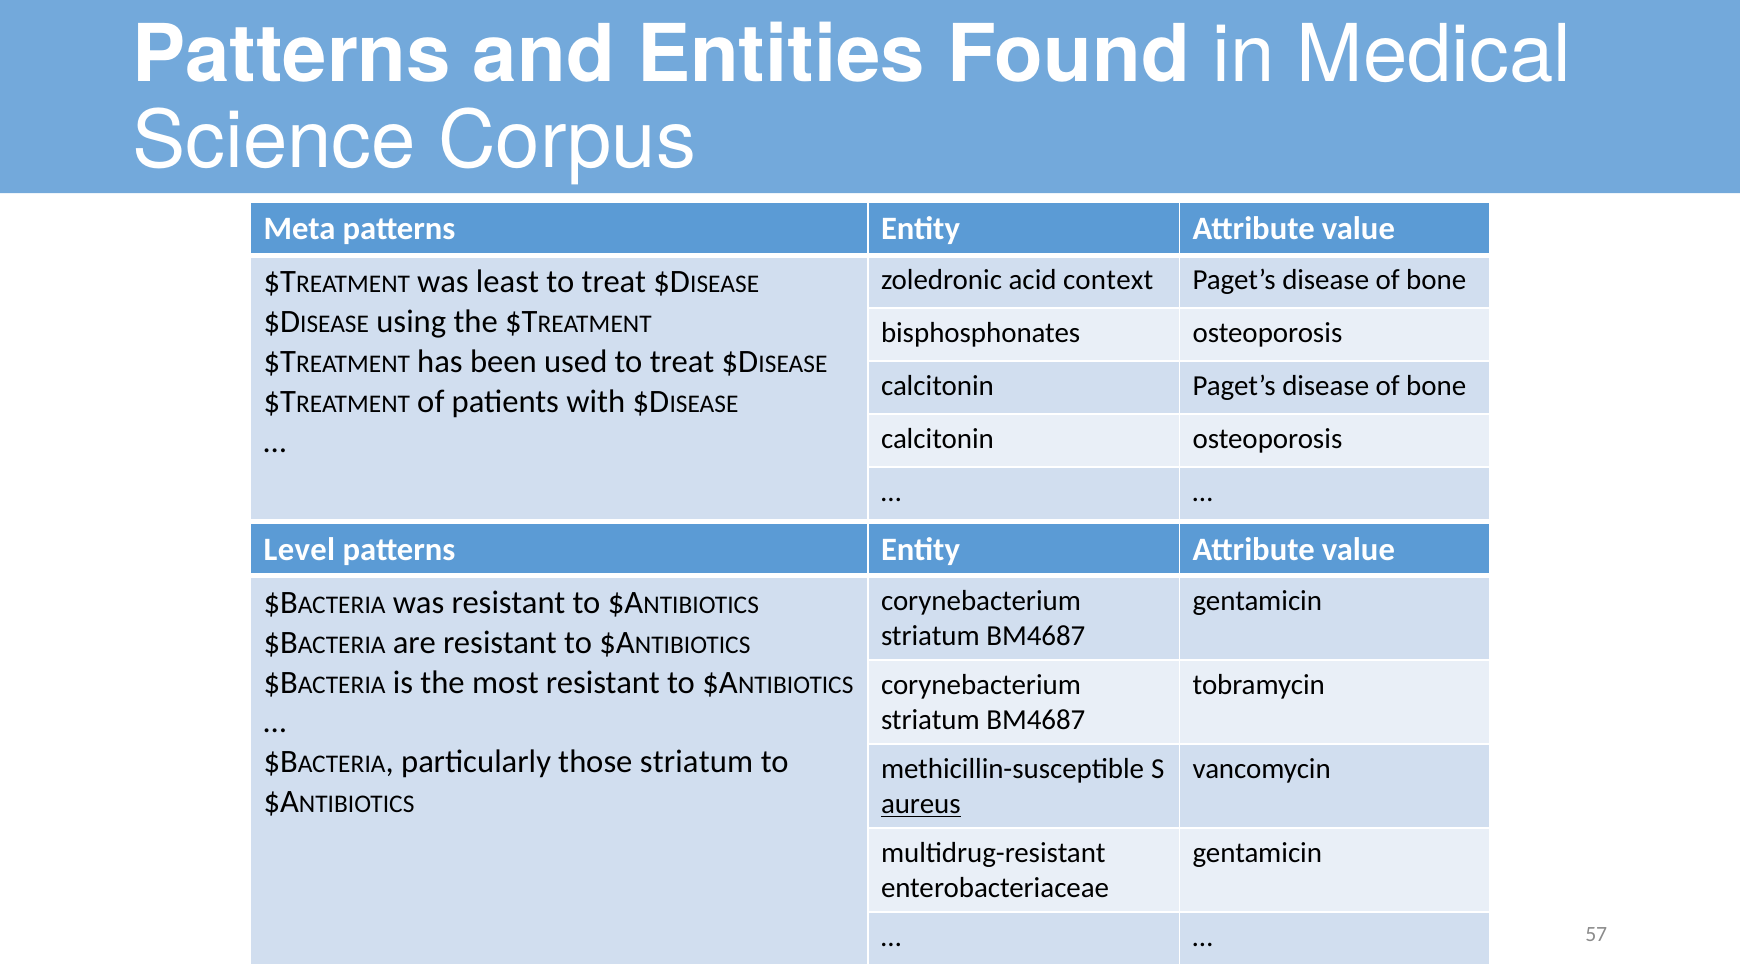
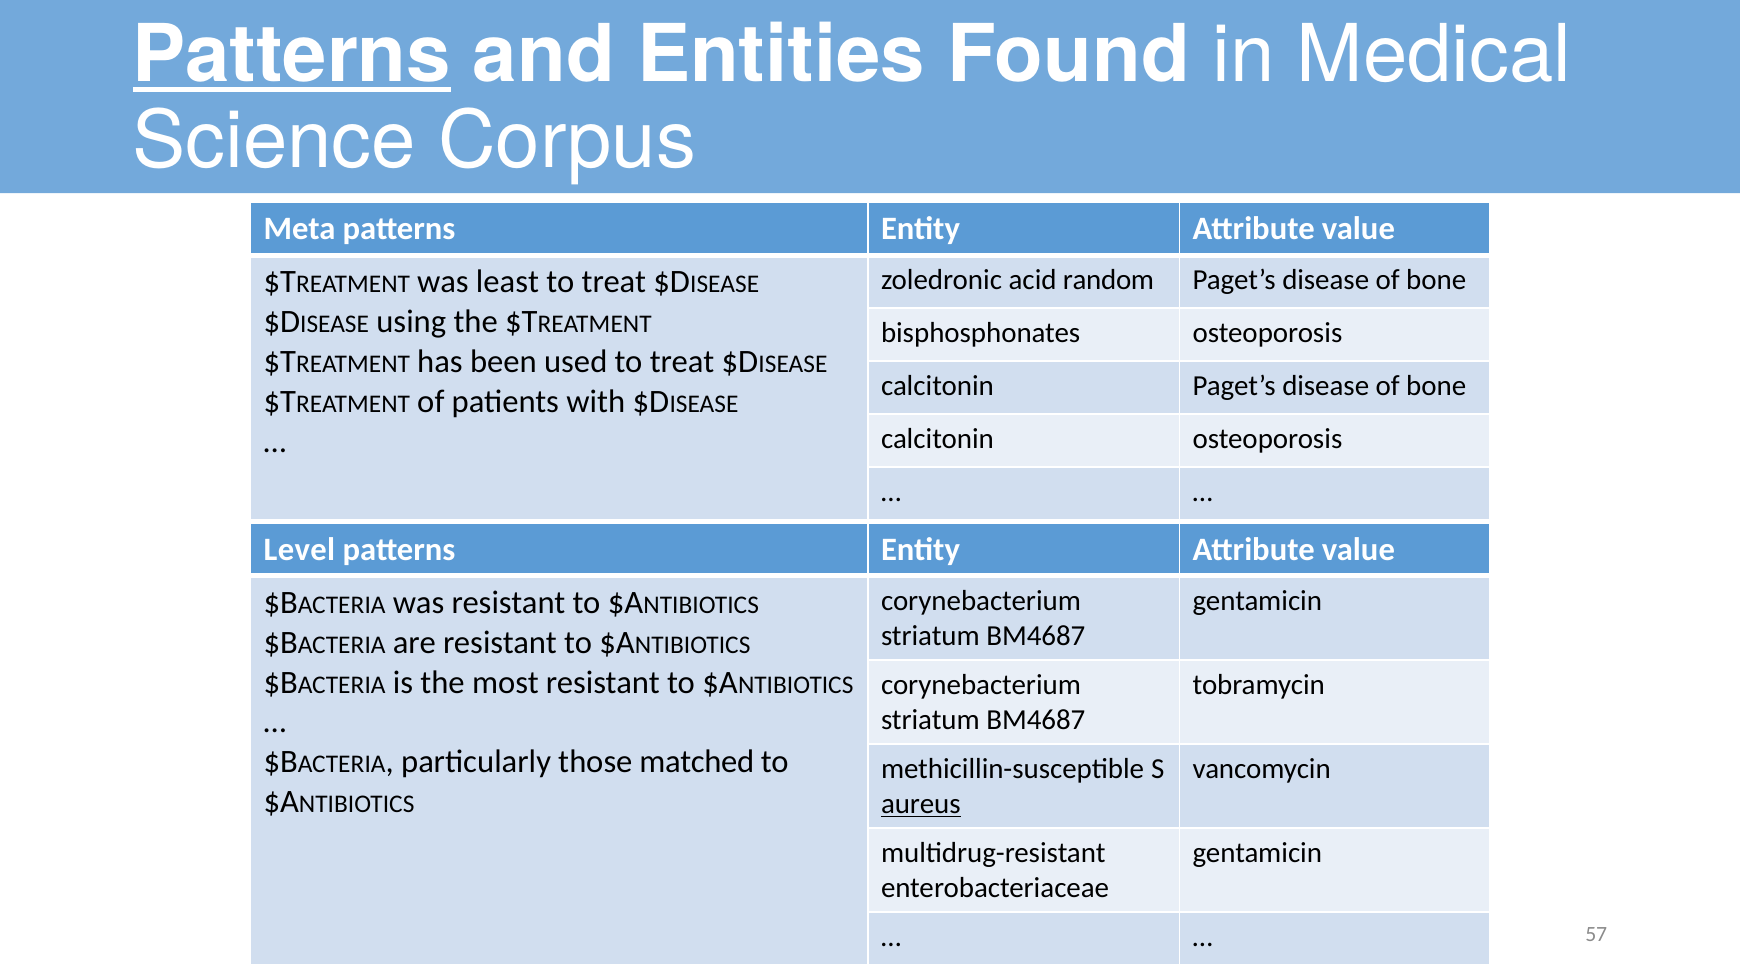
Patterns underline: none -> present (292, 55)
context: context -> random (1108, 280)
those striatum: striatum -> matched (697, 762)
